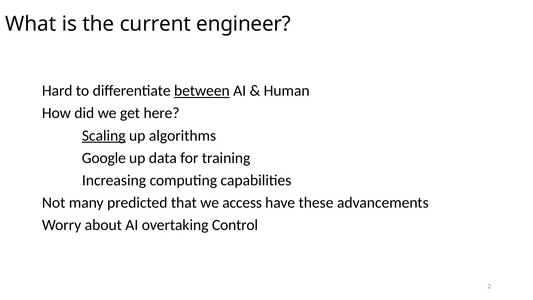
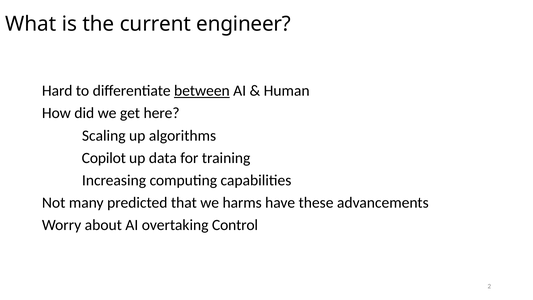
Scaling underline: present -> none (104, 135)
Google: Google -> Copilot (104, 158)
access: access -> harms (242, 203)
